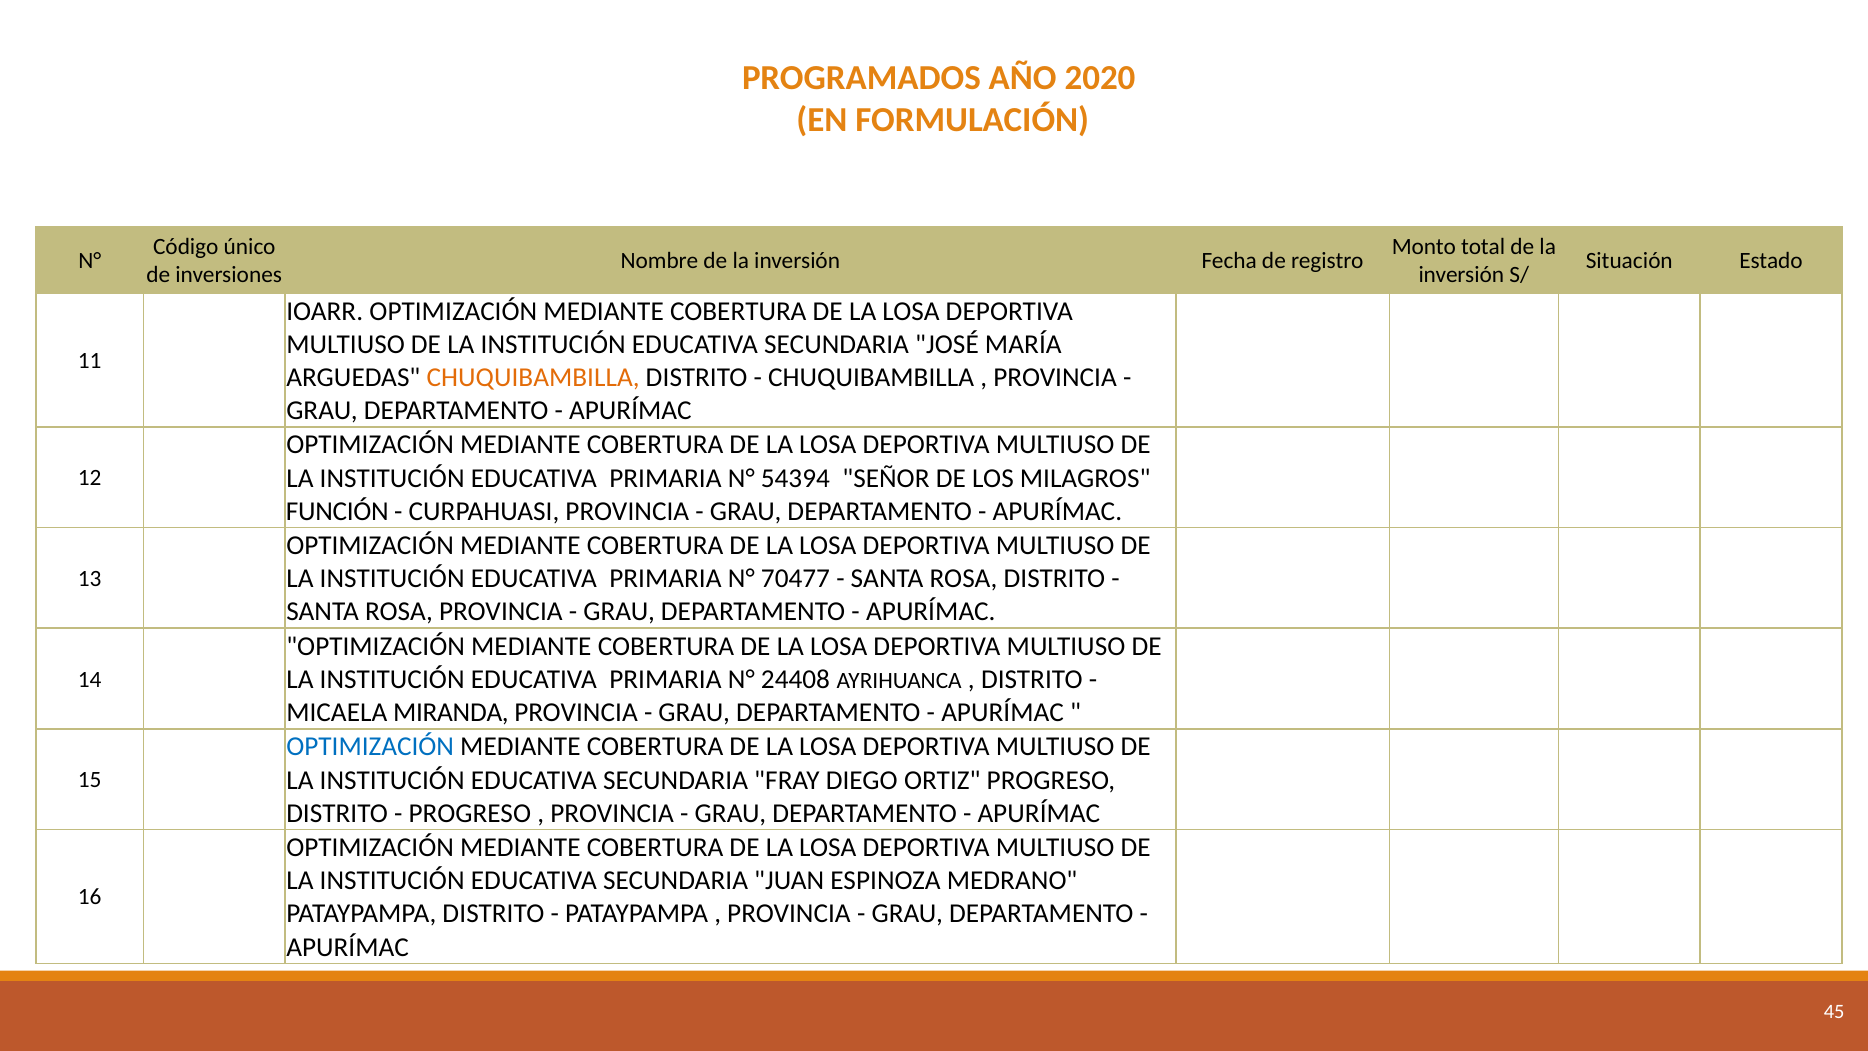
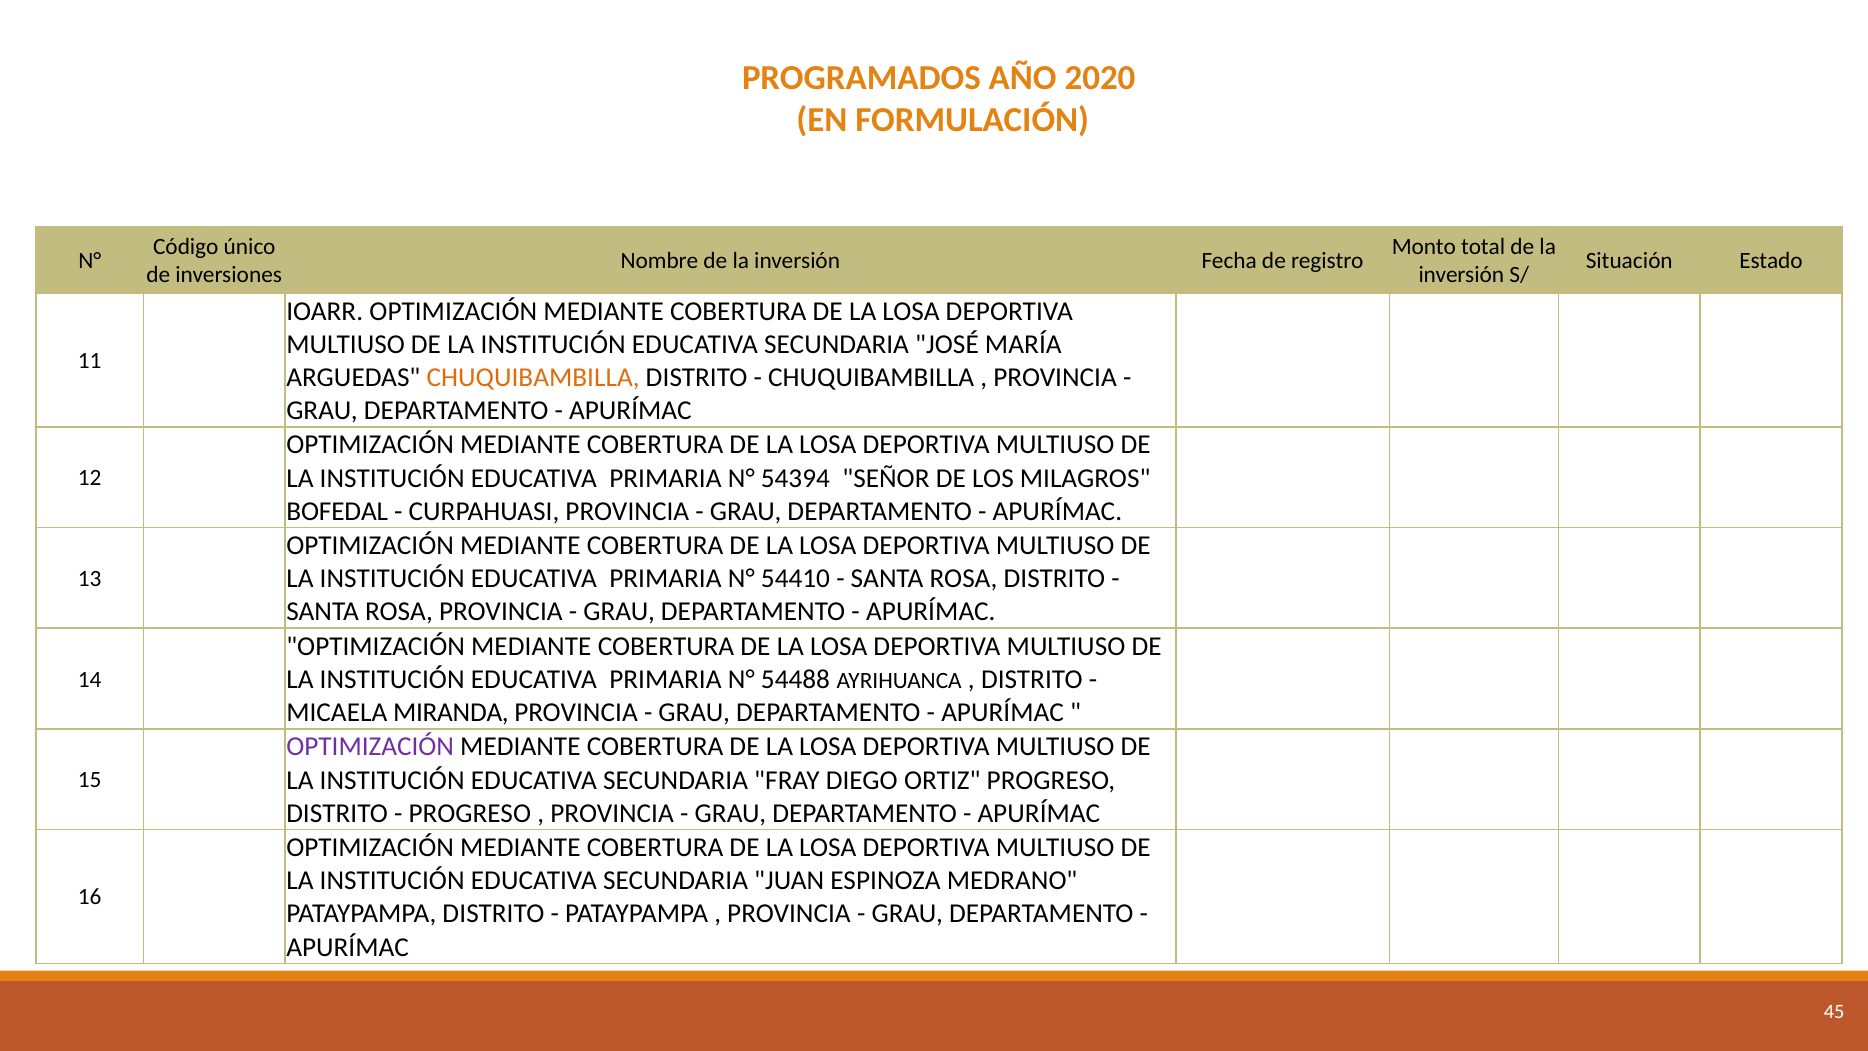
FUNCIÓN: FUNCIÓN -> BOFEDAL (337, 511)
70477: 70477 -> 54410 (795, 579)
24408: 24408 -> 54488 (795, 679)
OPTIMIZACIÓN colour: blue -> purple (370, 747)
